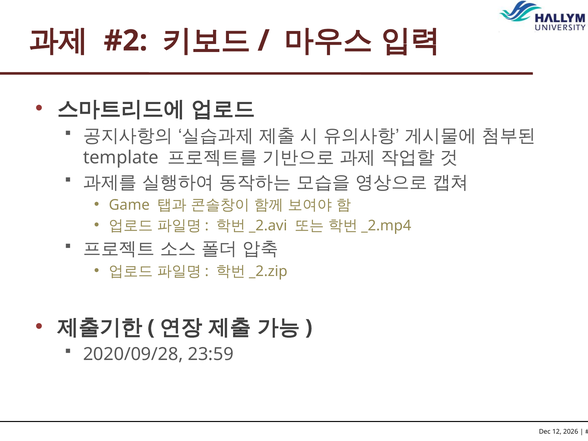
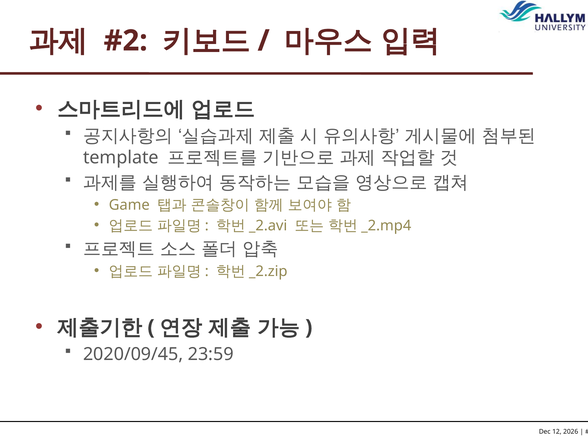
2020/09/28: 2020/09/28 -> 2020/09/45 (133, 354)
